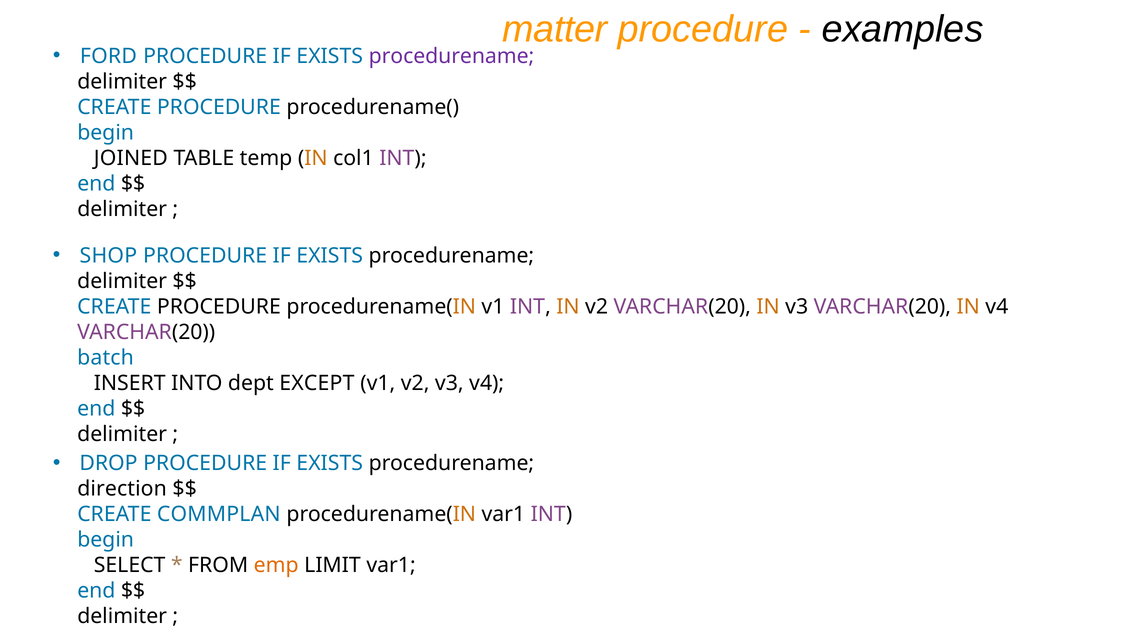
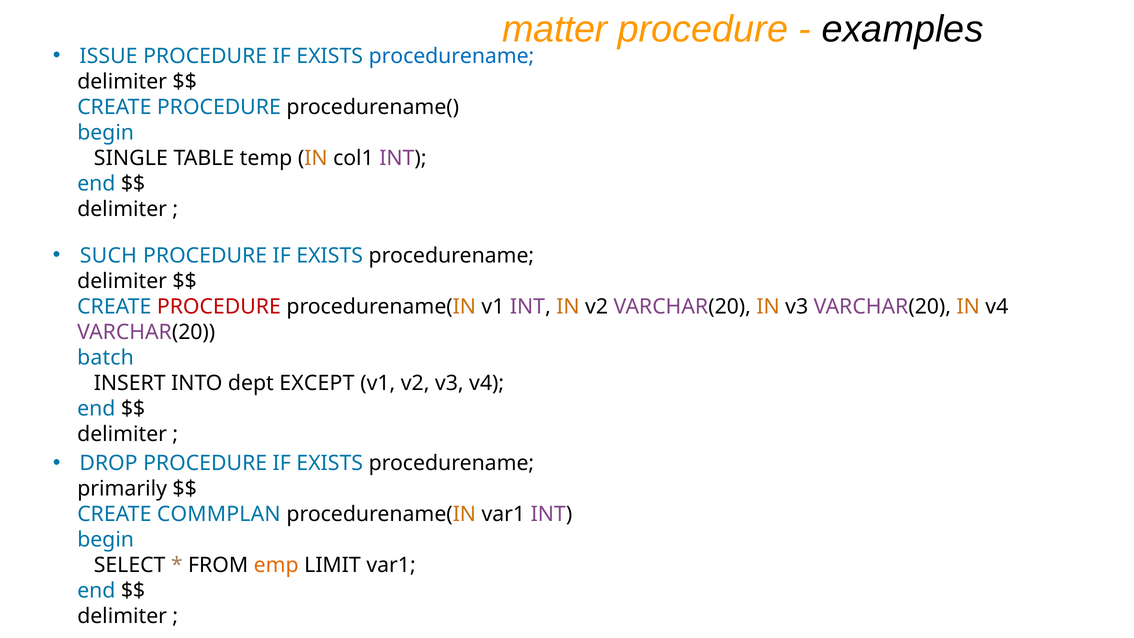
FORD: FORD -> ISSUE (109, 56)
procedurename colour: purple -> blue (451, 56)
JOINED: JOINED -> SINGLE (131, 158)
SHOP: SHOP -> SUCH (108, 256)
PROCEDURE colour: black -> red (219, 307)
direction: direction -> primarily (122, 489)
